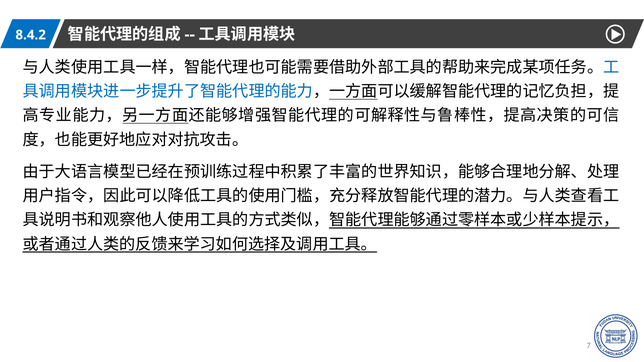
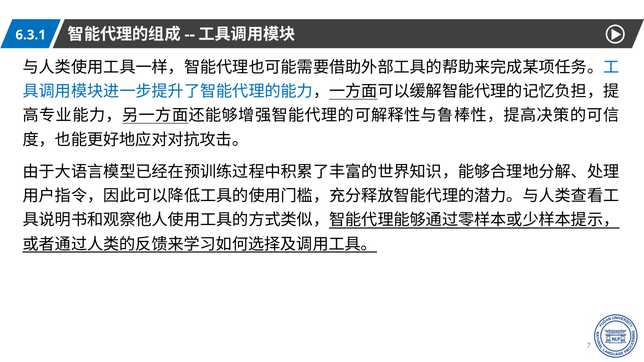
8.4.2: 8.4.2 -> 6.3.1 (31, 35)
